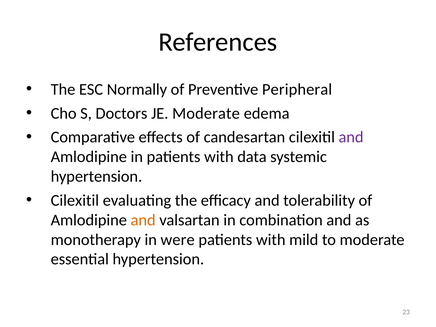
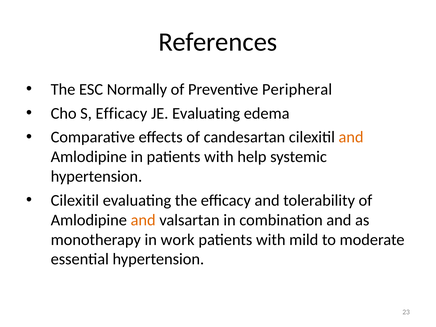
S Doctors: Doctors -> Efficacy (121, 113)
JE Moderate: Moderate -> Evaluating (206, 113)
and colour: purple -> orange (351, 137)
data: data -> help (252, 157)
were: were -> work (178, 240)
